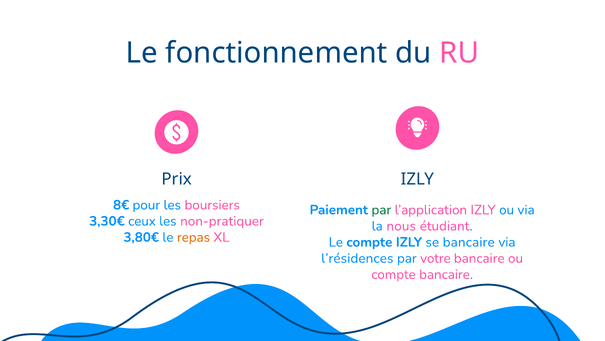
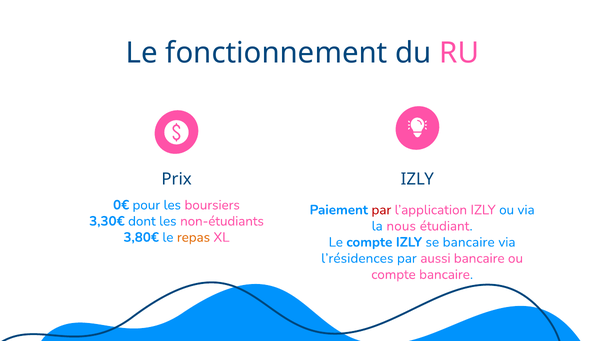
8€: 8€ -> 0€ (121, 205)
par colour: green -> red (381, 209)
ceux: ceux -> dont (142, 221)
non-pratiquer: non-pratiquer -> non-étudiants (222, 221)
votre: votre -> aussi (435, 258)
